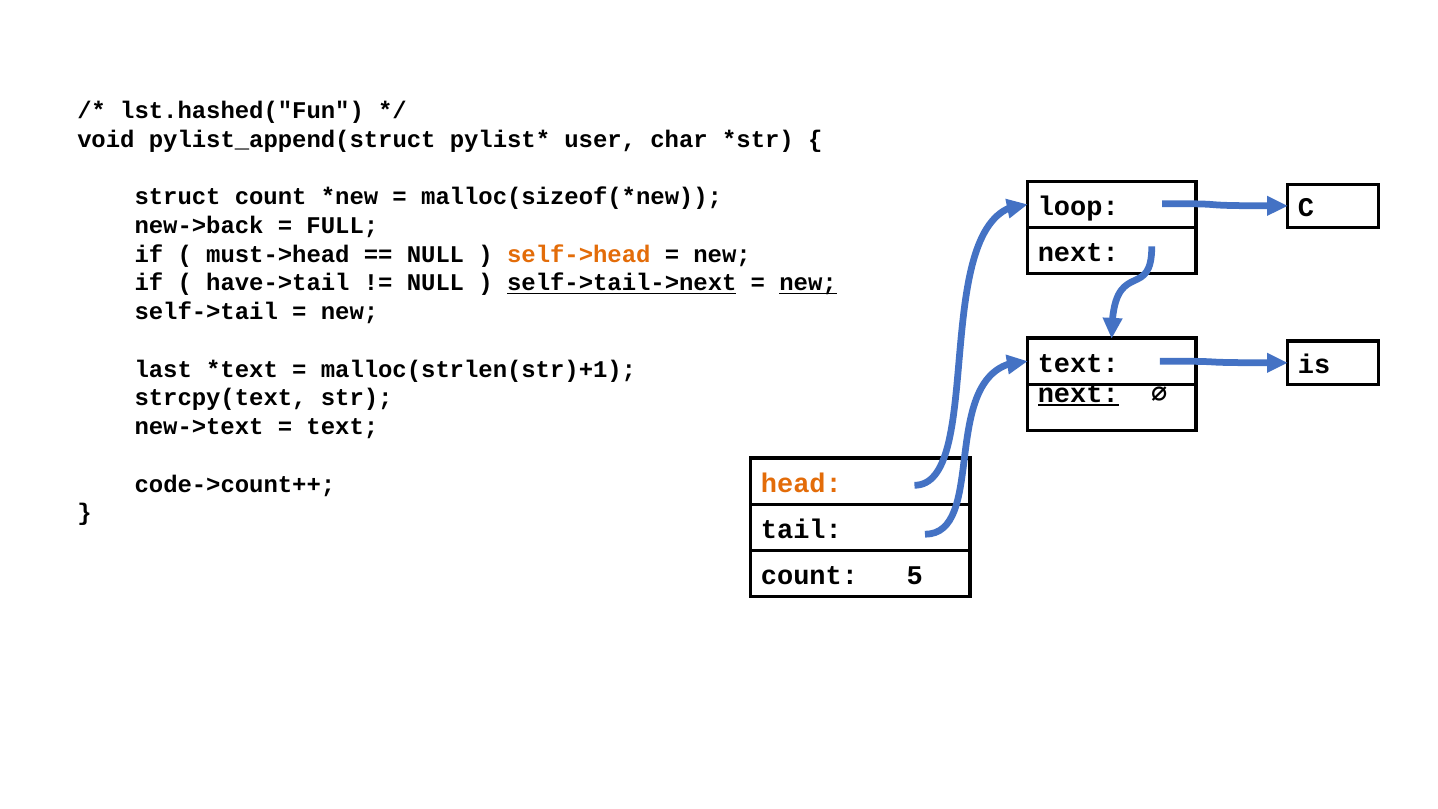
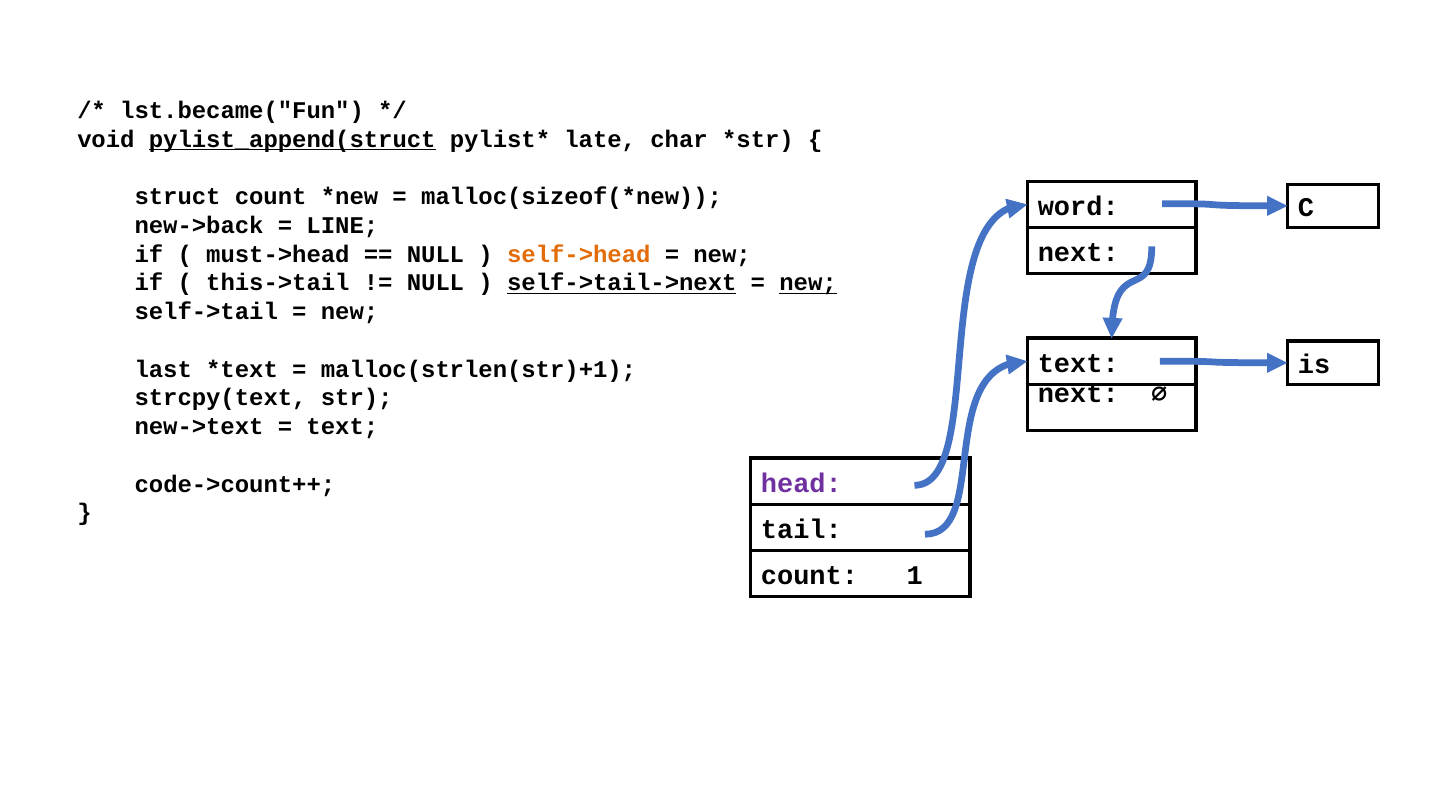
lst.hashed("Fun: lst.hashed("Fun -> lst.became("Fun (242, 110)
pylist_append(struct underline: none -> present (292, 139)
user: user -> late (600, 139)
loop: loop -> word (1078, 206)
FULL: FULL -> LINE (342, 225)
have->tail: have->tail -> this->tail (278, 283)
next underline: present -> none (1078, 393)
head colour: orange -> purple (801, 483)
5: 5 -> 1 (915, 575)
